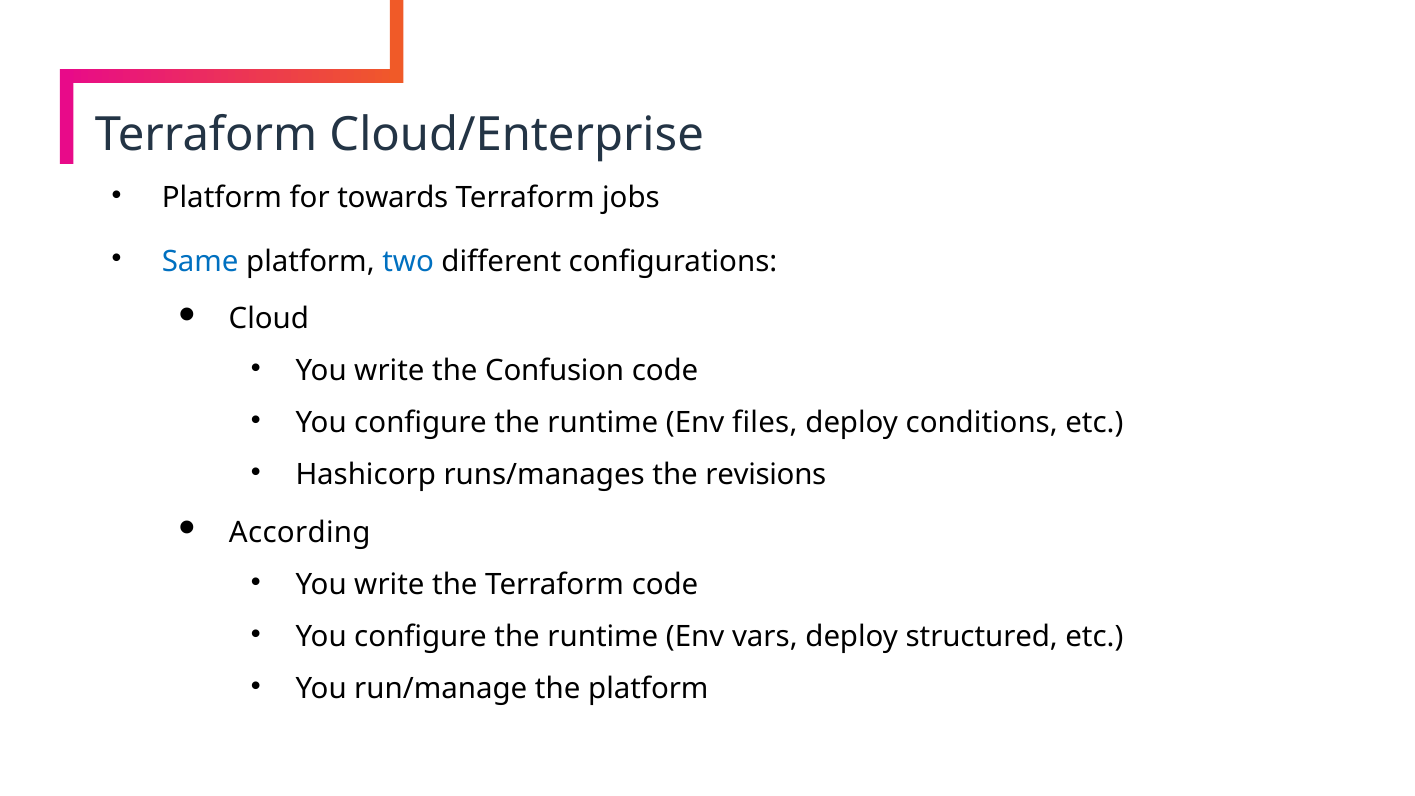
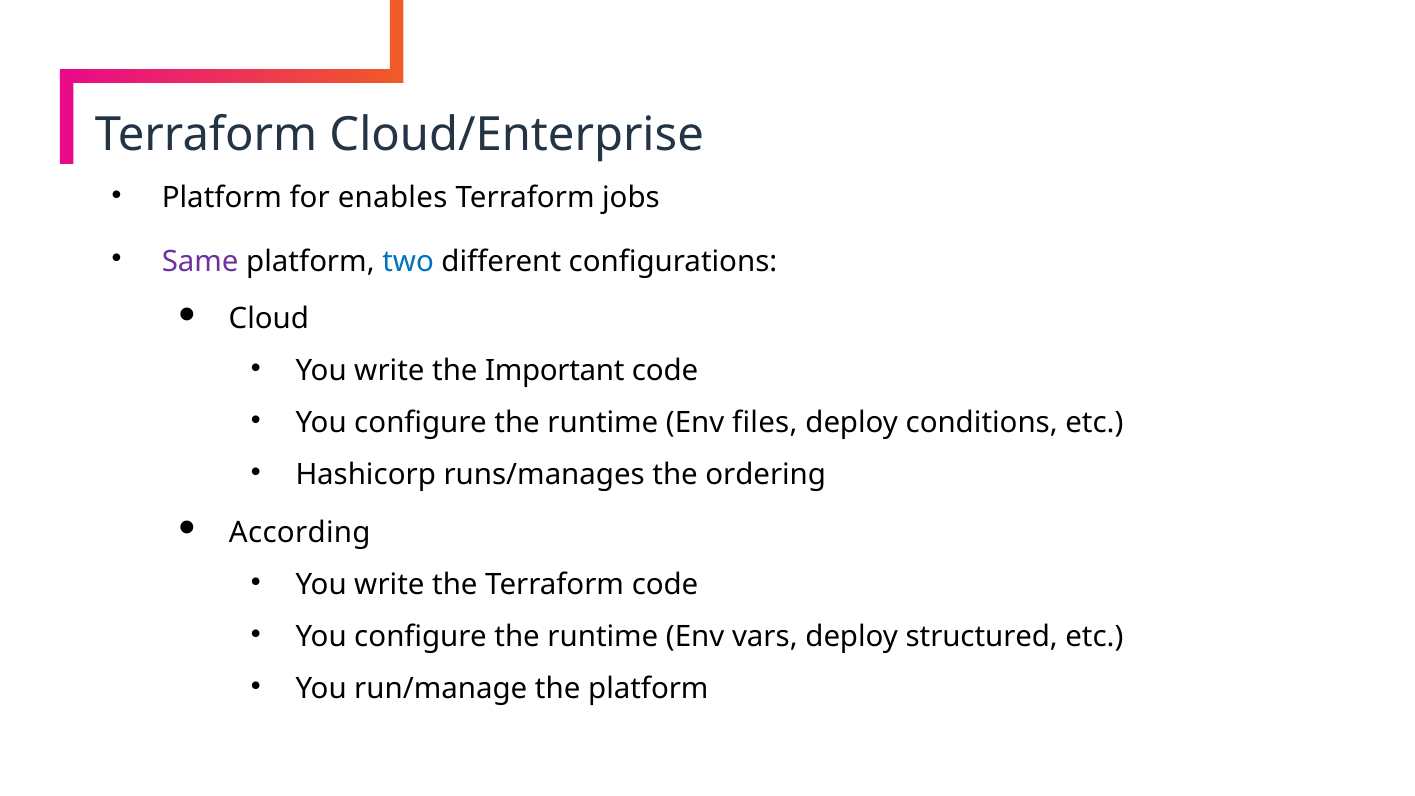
towards: towards -> enables (393, 198)
Same colour: blue -> purple (200, 261)
Confusion: Confusion -> Important (555, 371)
revisions: revisions -> ordering (766, 475)
